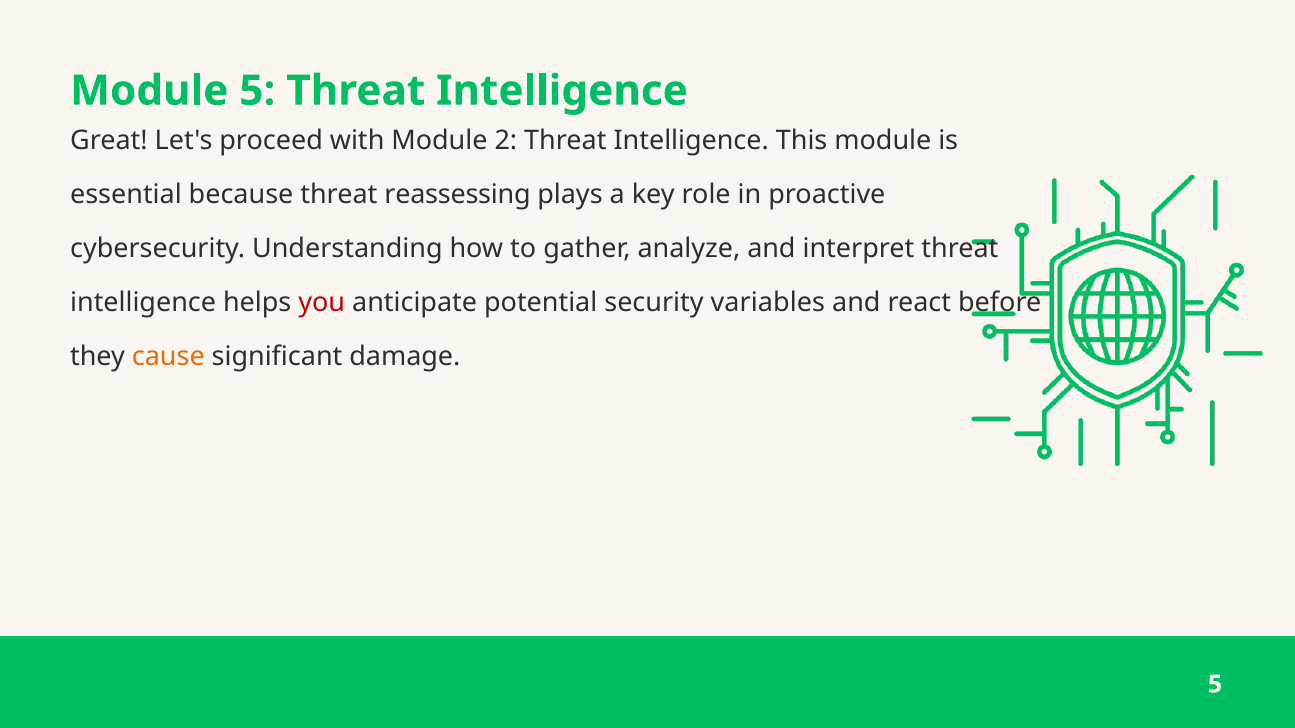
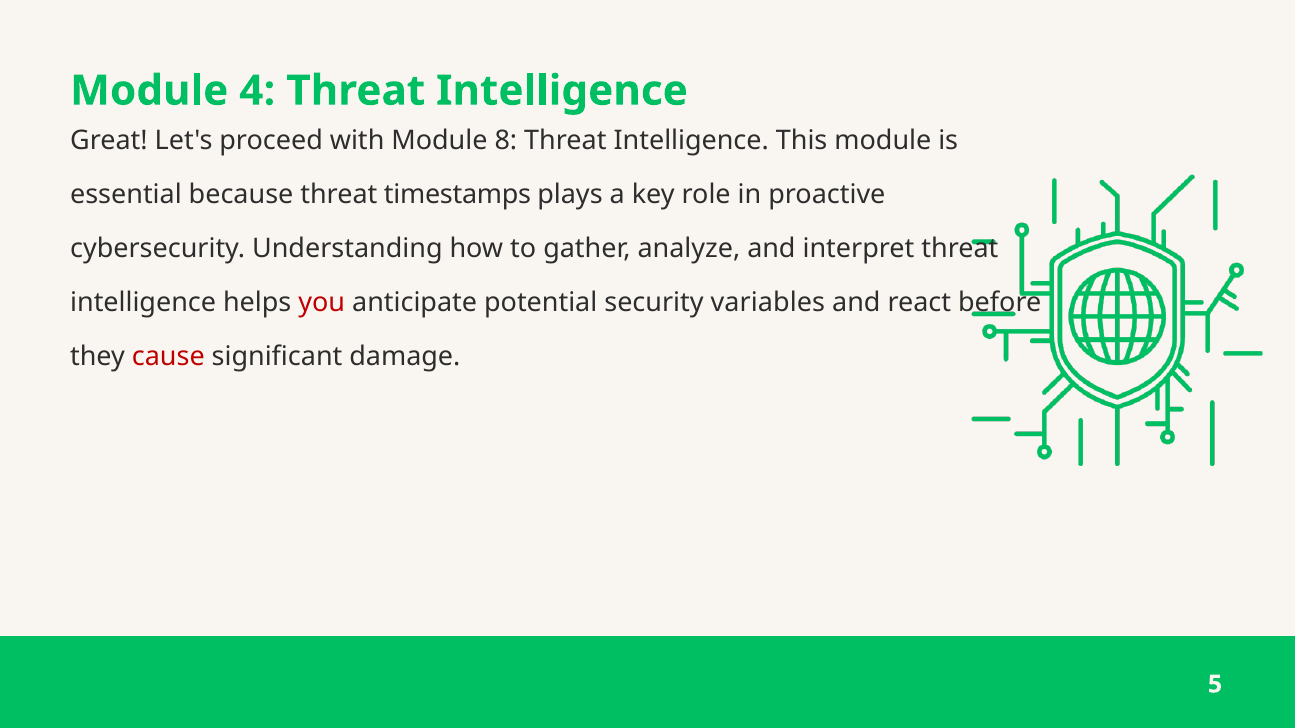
Module 5: 5 -> 4 (257, 91)
2: 2 -> 8 (506, 141)
reassessing: reassessing -> timestamps (458, 195)
cause colour: orange -> red (168, 356)
